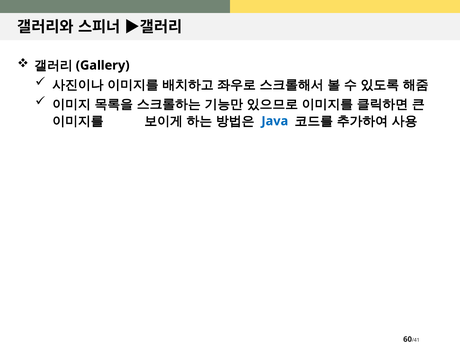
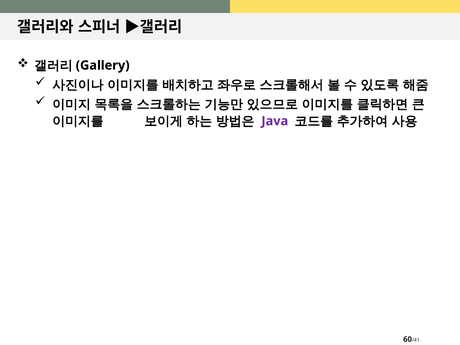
Java colour: blue -> purple (275, 121)
